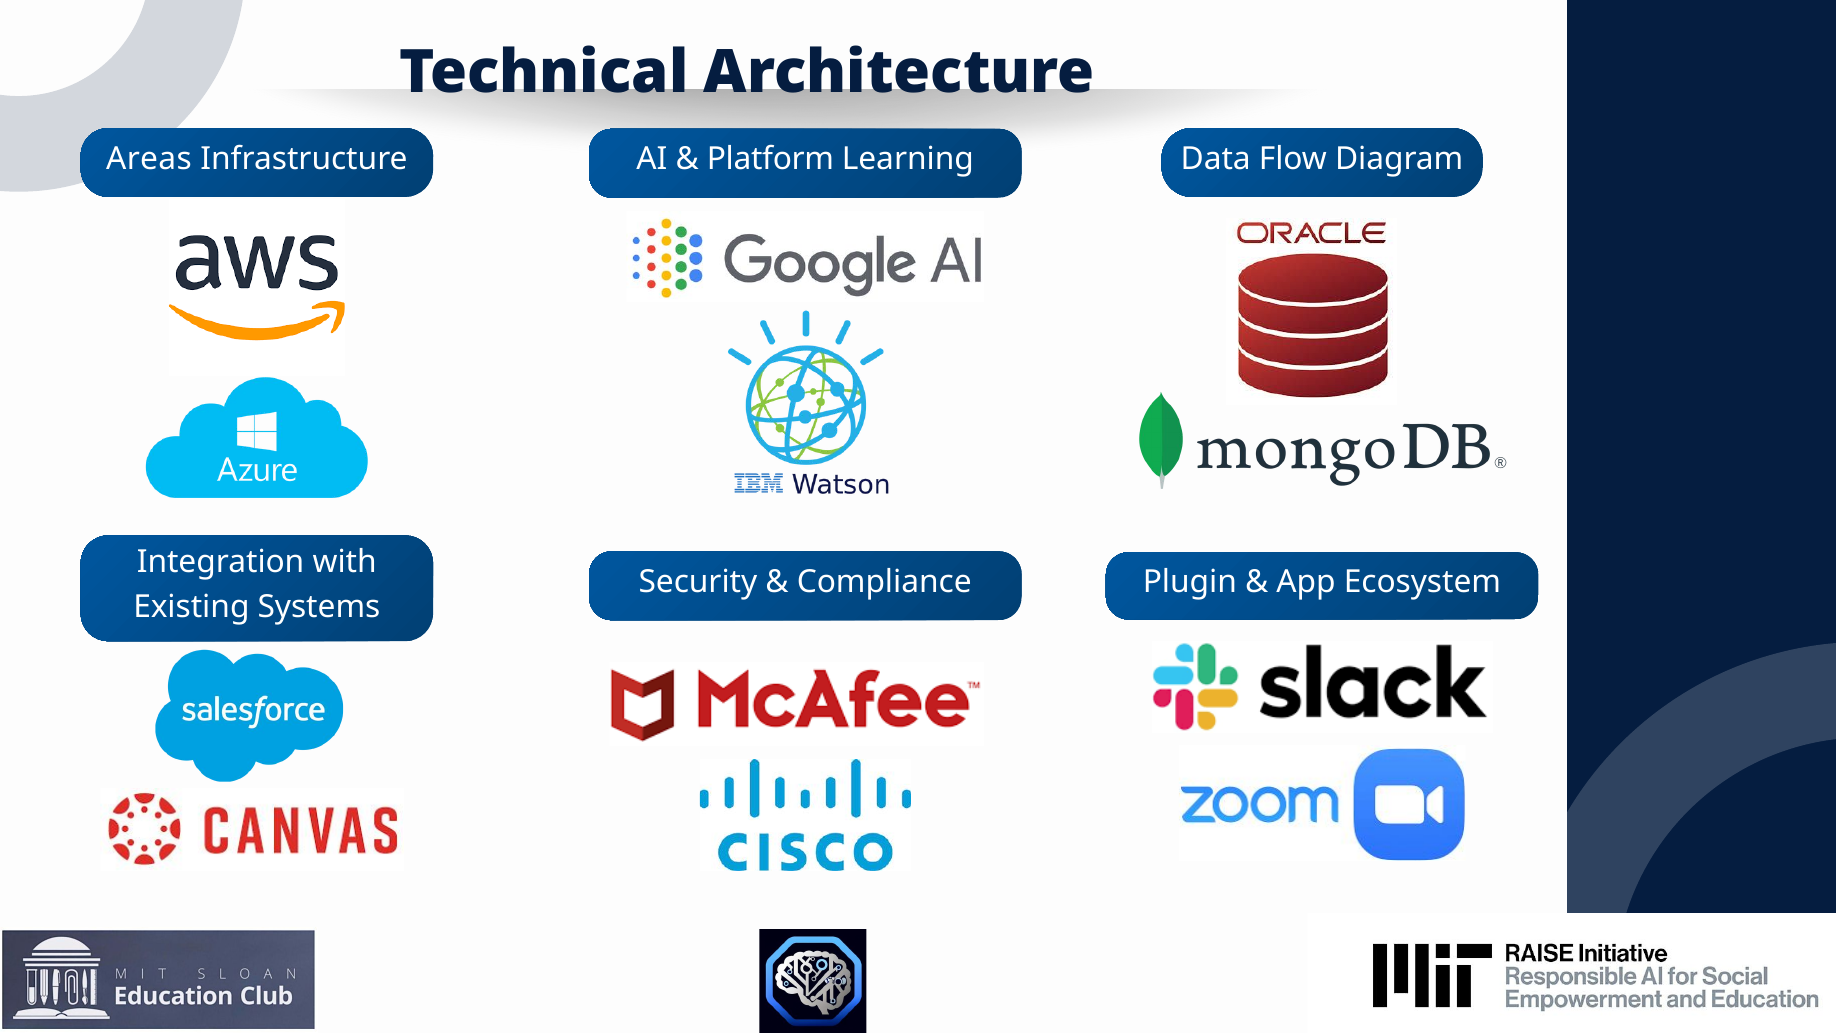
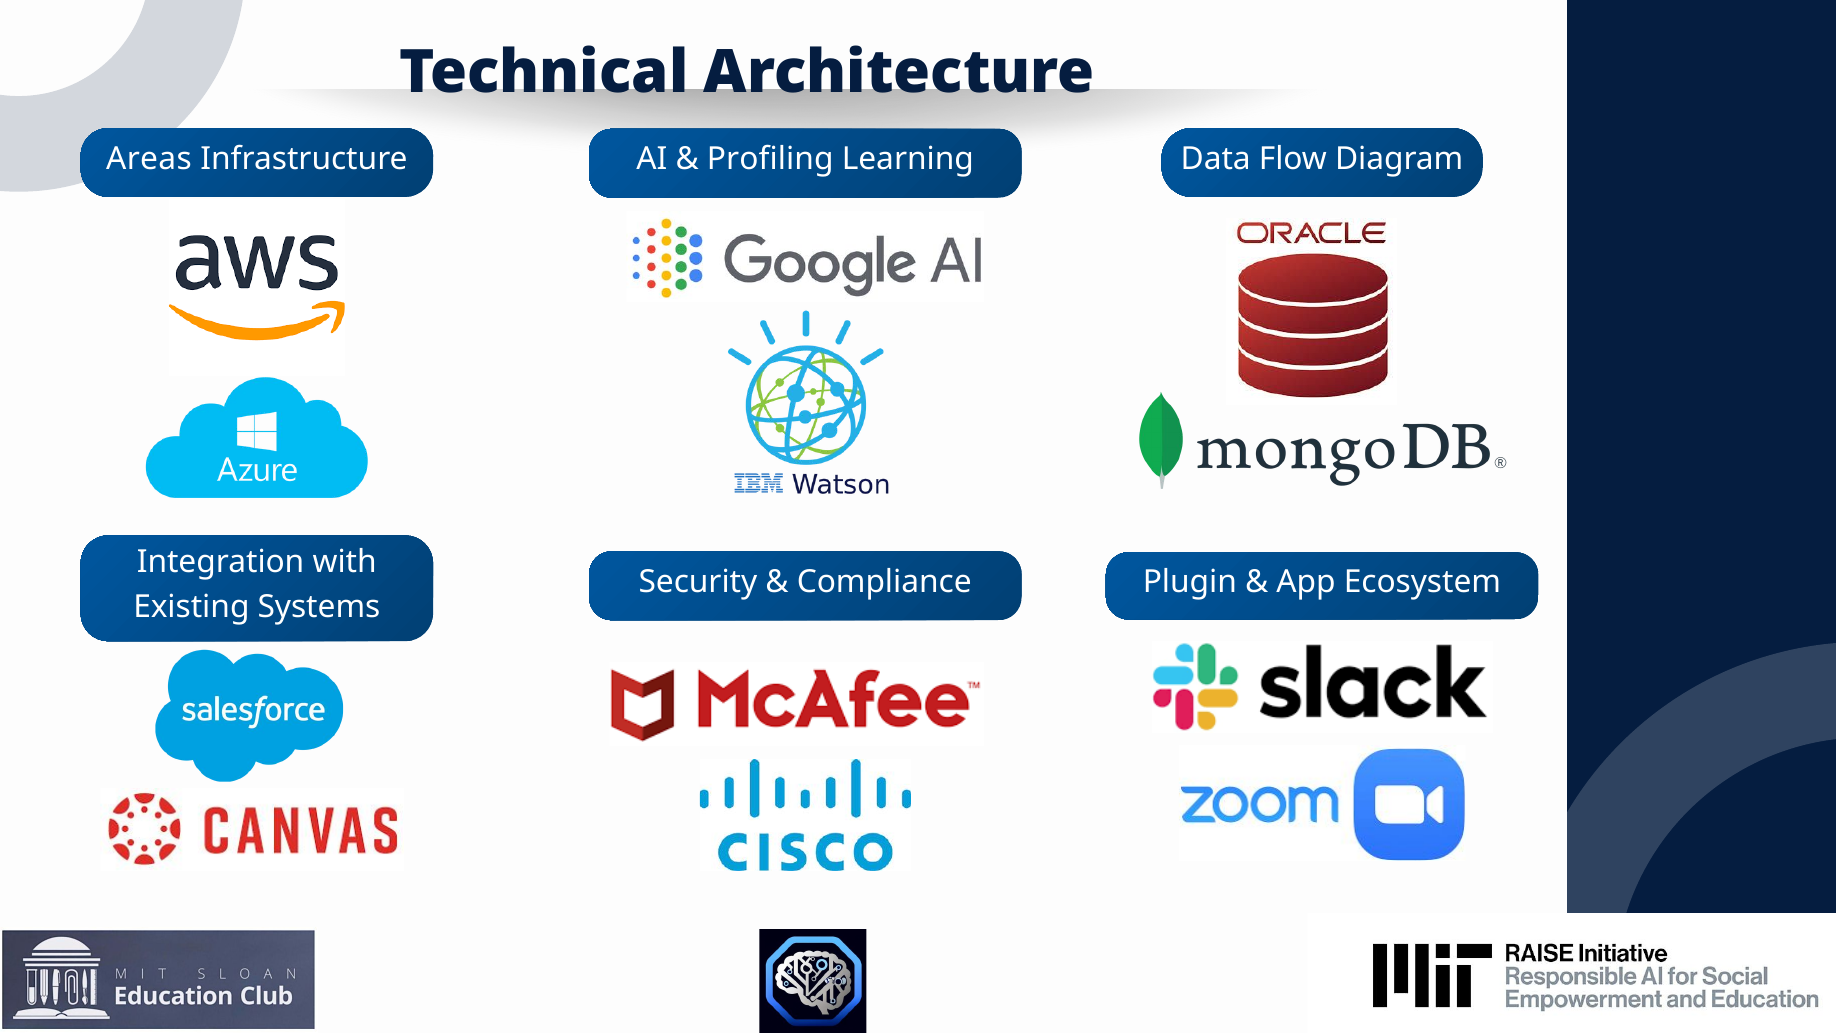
Platform: Platform -> Profiling (770, 159)
